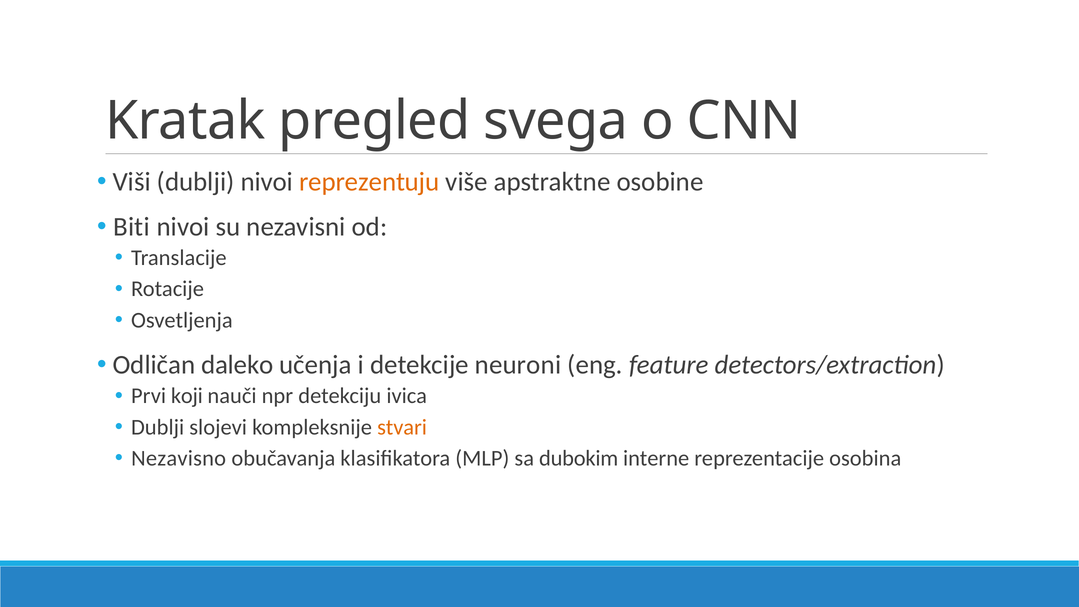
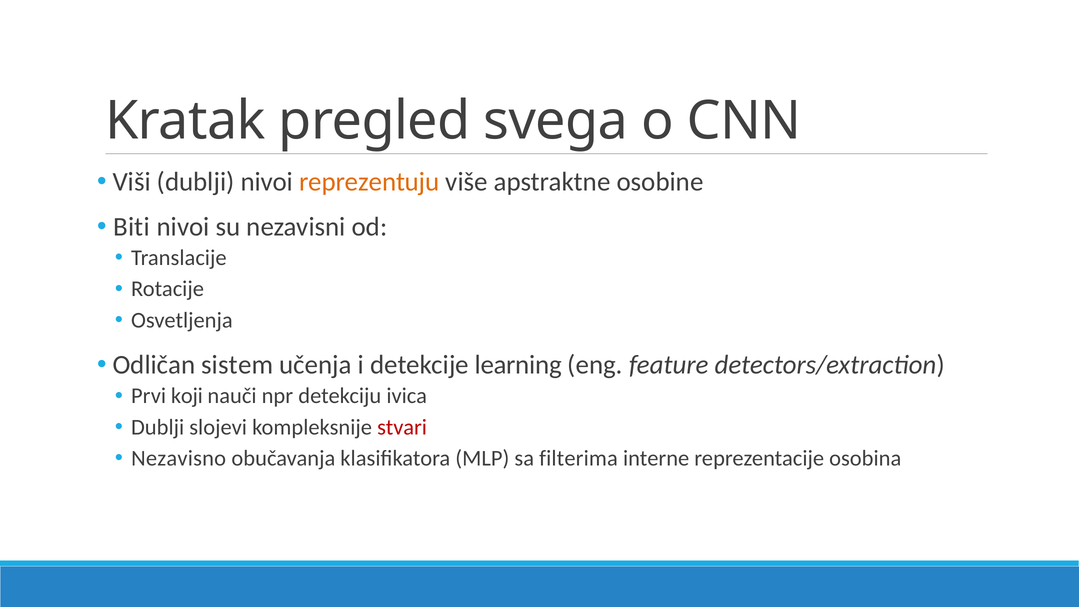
daleko: daleko -> sistem (237, 365)
neuroni: neuroni -> learning (518, 365)
stvari colour: orange -> red (402, 427)
dubokim: dubokim -> filterima (579, 458)
